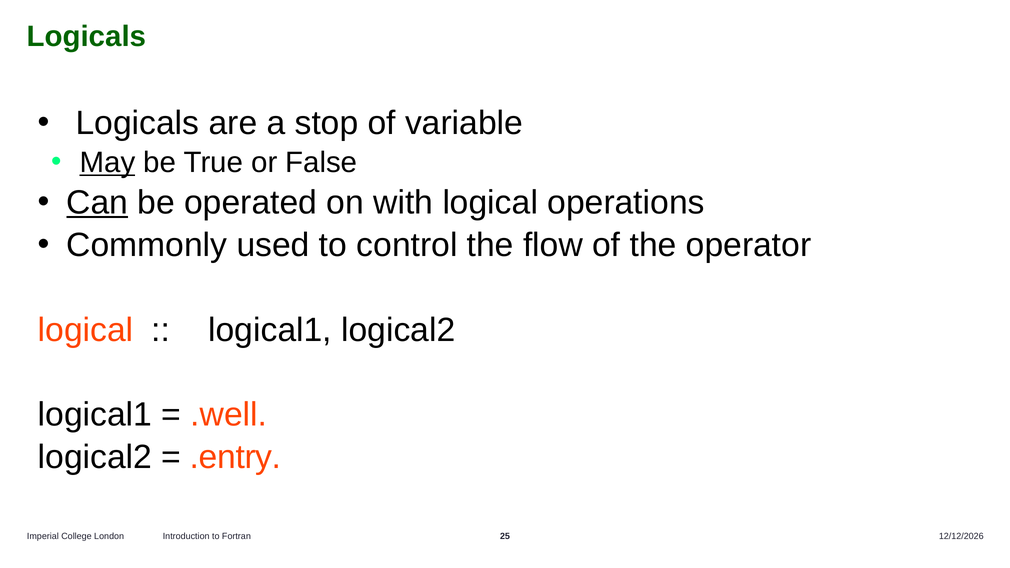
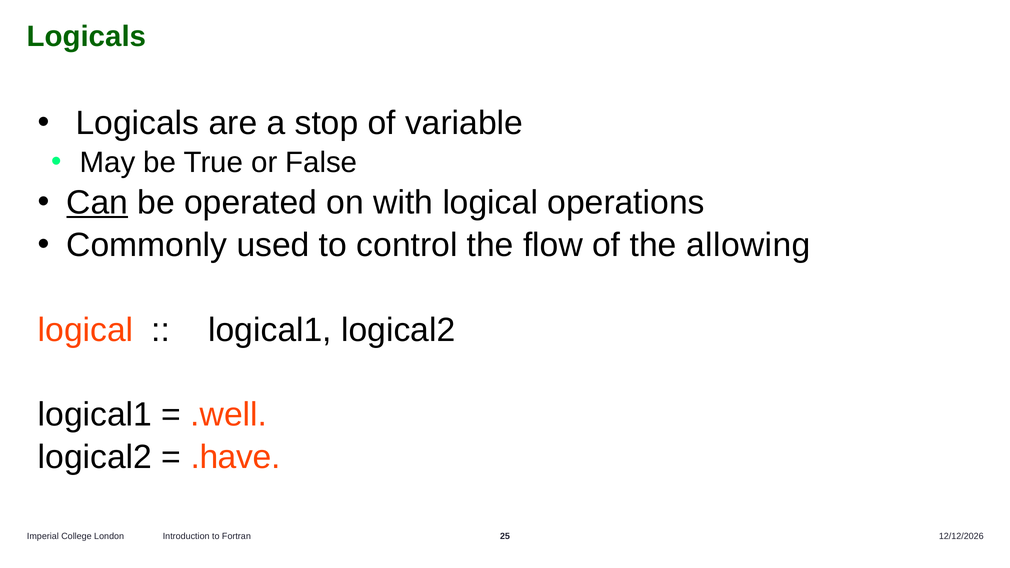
May underline: present -> none (107, 163)
operator: operator -> allowing (748, 245)
.entry: .entry -> .have (236, 457)
